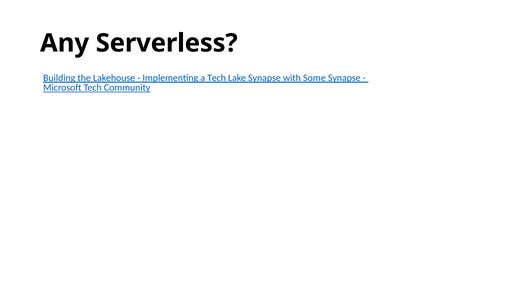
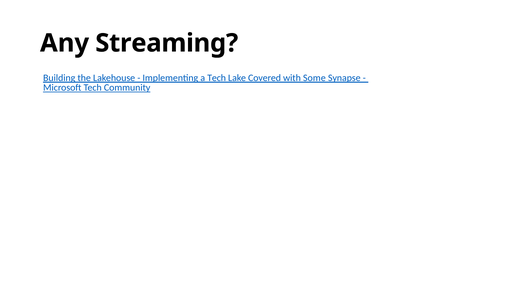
Serverless: Serverless -> Streaming (167, 43)
Lake Synapse: Synapse -> Covered (265, 78)
